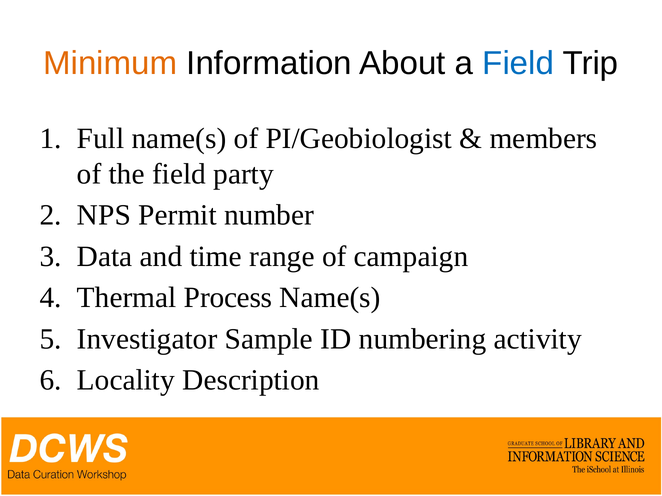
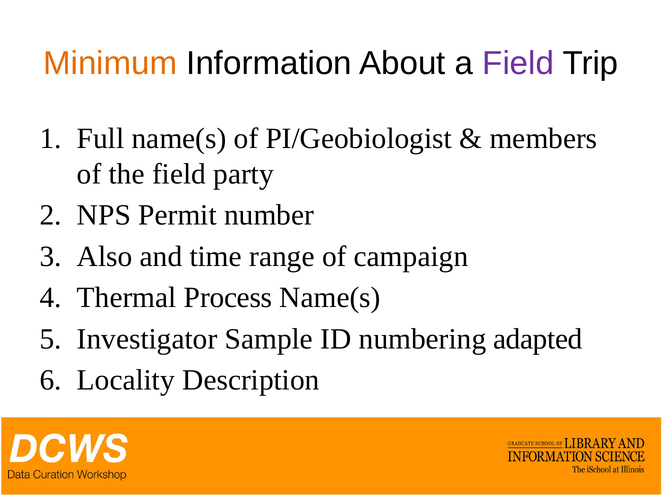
Field colour: blue -> purple (518, 64)
Data: Data -> Also (105, 257)
activity: activity -> adapted (538, 339)
